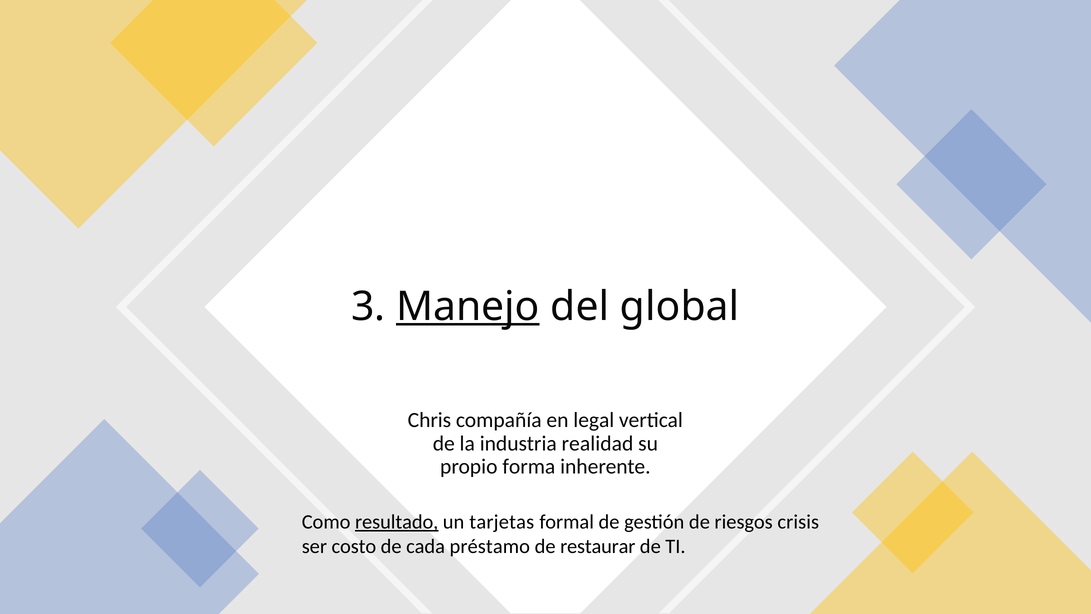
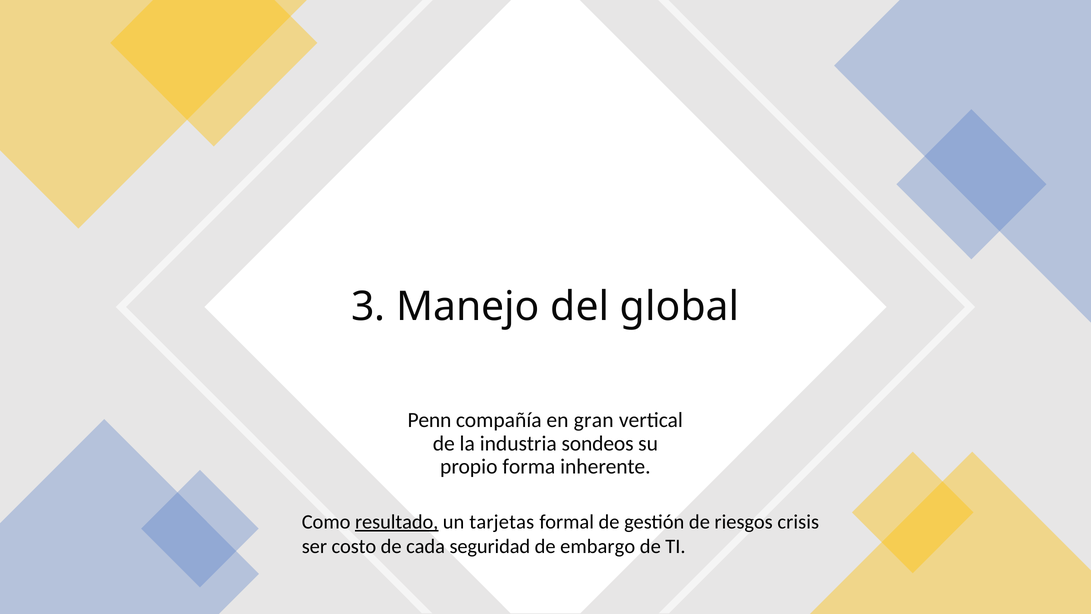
Manejo underline: present -> none (468, 307)
Chris: Chris -> Penn (430, 420)
legal: legal -> gran (594, 420)
realidad: realidad -> sondeos (598, 443)
préstamo: préstamo -> seguridad (490, 546)
restaurar: restaurar -> embargo (598, 546)
